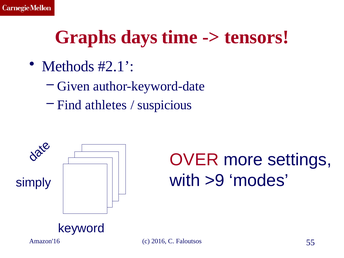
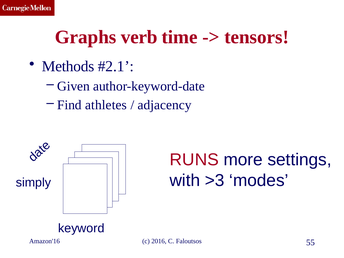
days: days -> verb (139, 37)
suspicious: suspicious -> adjacency (165, 105)
OVER: OVER -> RUNS (194, 160)
>9: >9 -> >3 (215, 180)
